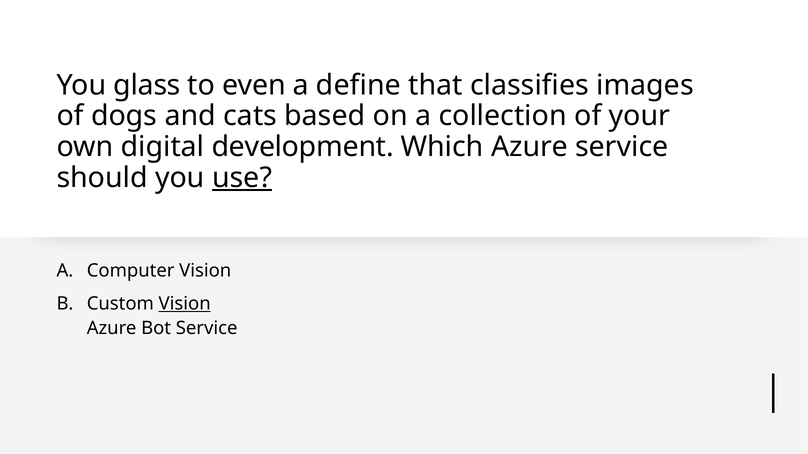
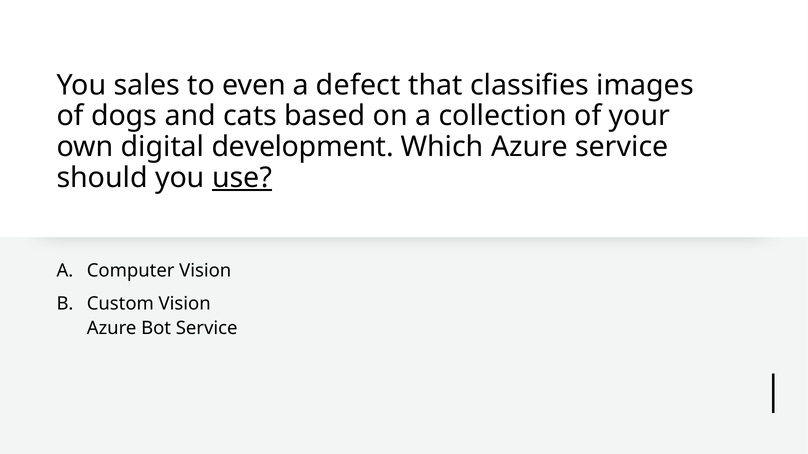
glass: glass -> sales (147, 85)
define: define -> defect (358, 85)
Vision underline: present -> none (185, 304)
